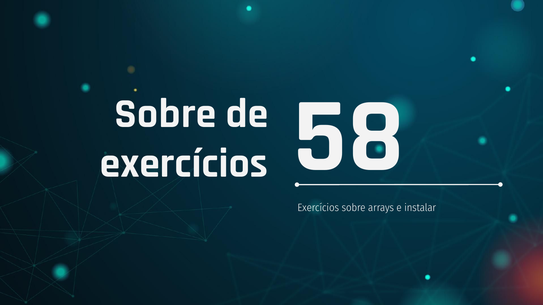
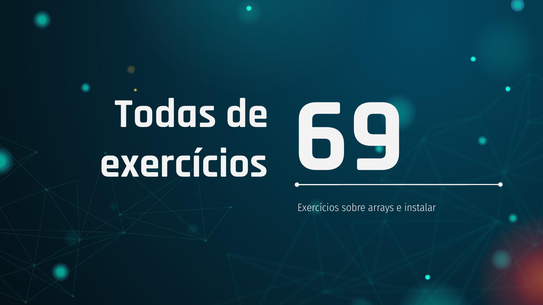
Sobre: Sobre -> Todas (166, 114)
58: 58 -> 69 (349, 136)
